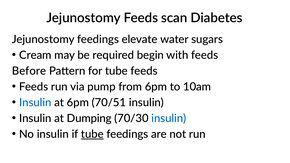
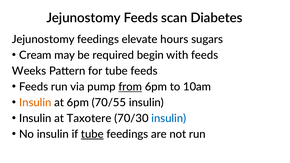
water: water -> hours (174, 39)
Before: Before -> Weeks (29, 71)
from underline: none -> present (130, 87)
Insulin colour: blue -> orange (35, 103)
70/51: 70/51 -> 70/55 (109, 103)
Dumping: Dumping -> Taxotere (89, 118)
